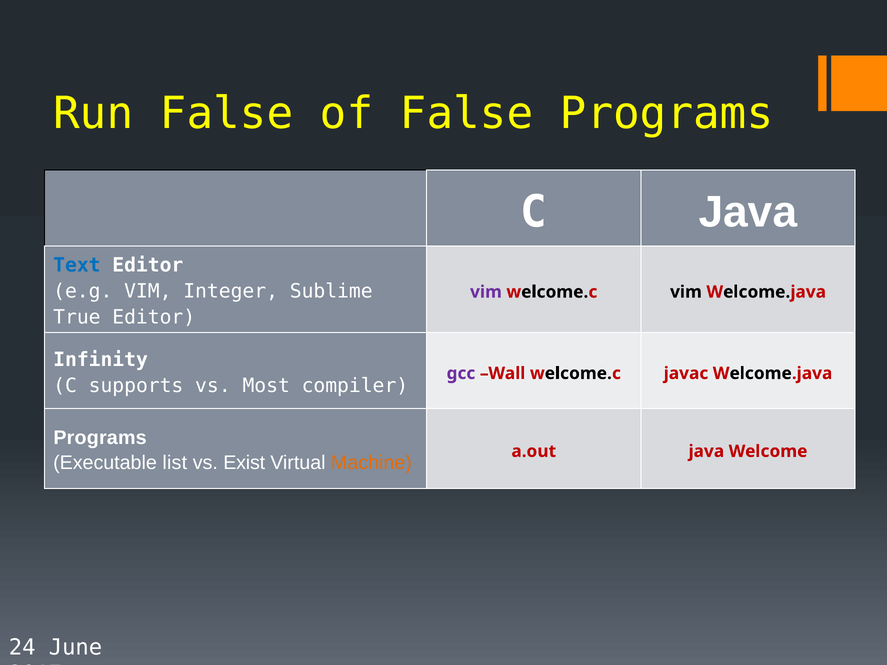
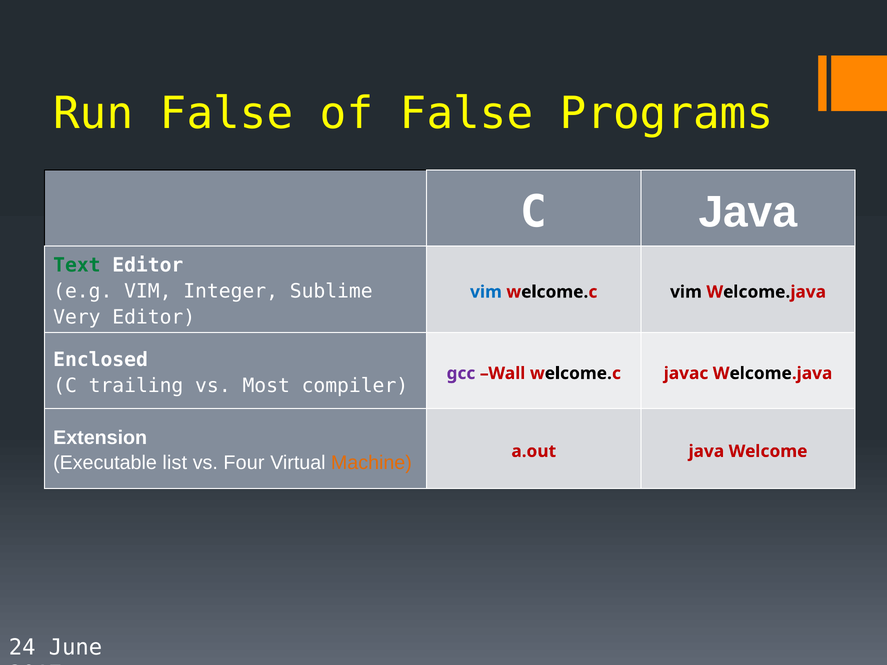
Text colour: blue -> green (77, 265)
vim colour: purple -> blue (486, 292)
True: True -> Very (77, 317)
Infinity: Infinity -> Enclosed (101, 360)
supports: supports -> trailing (136, 386)
Programs: Programs -> Extension (100, 438)
Exist: Exist -> Four (244, 463)
